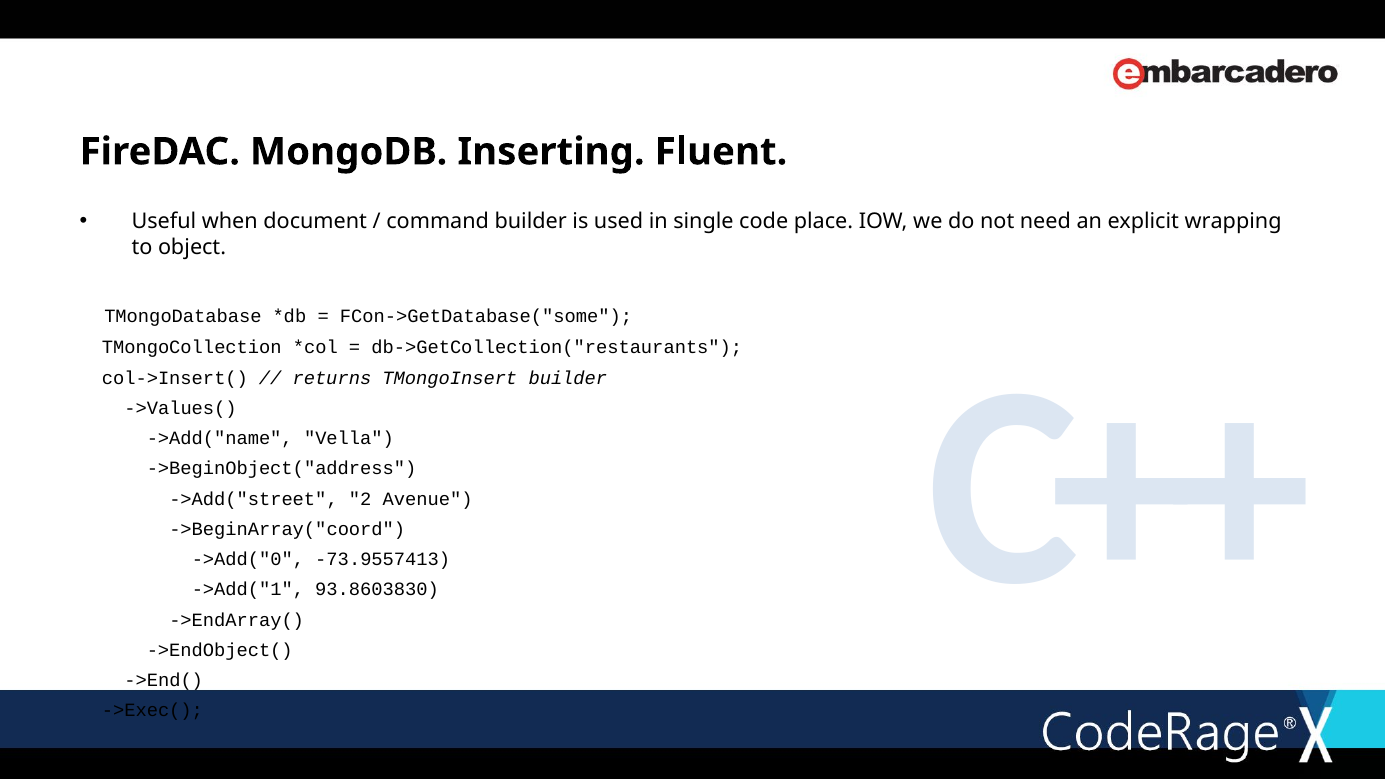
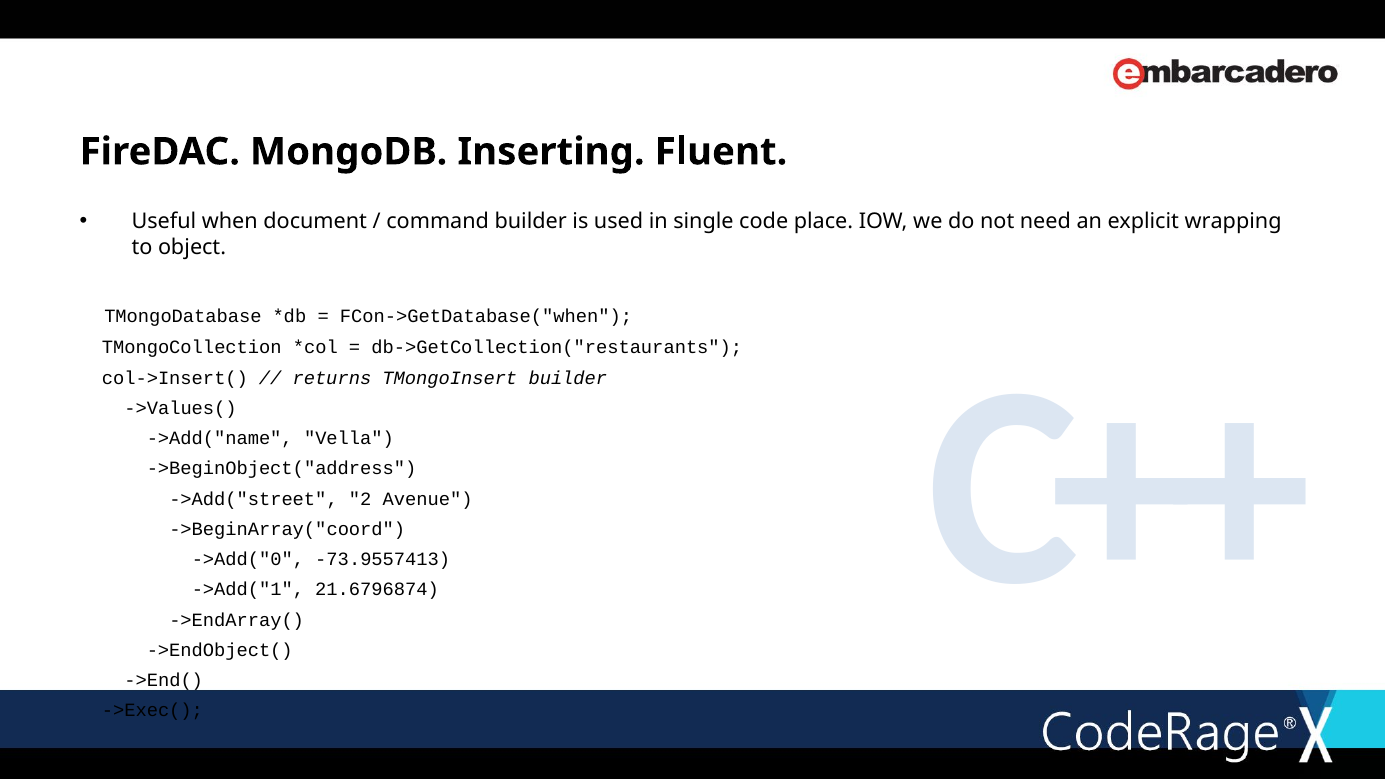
FCon->GetDatabase("some: FCon->GetDatabase("some -> FCon->GetDatabase("when (486, 317)
93.8603830: 93.8603830 -> 21.6796874 (377, 590)
